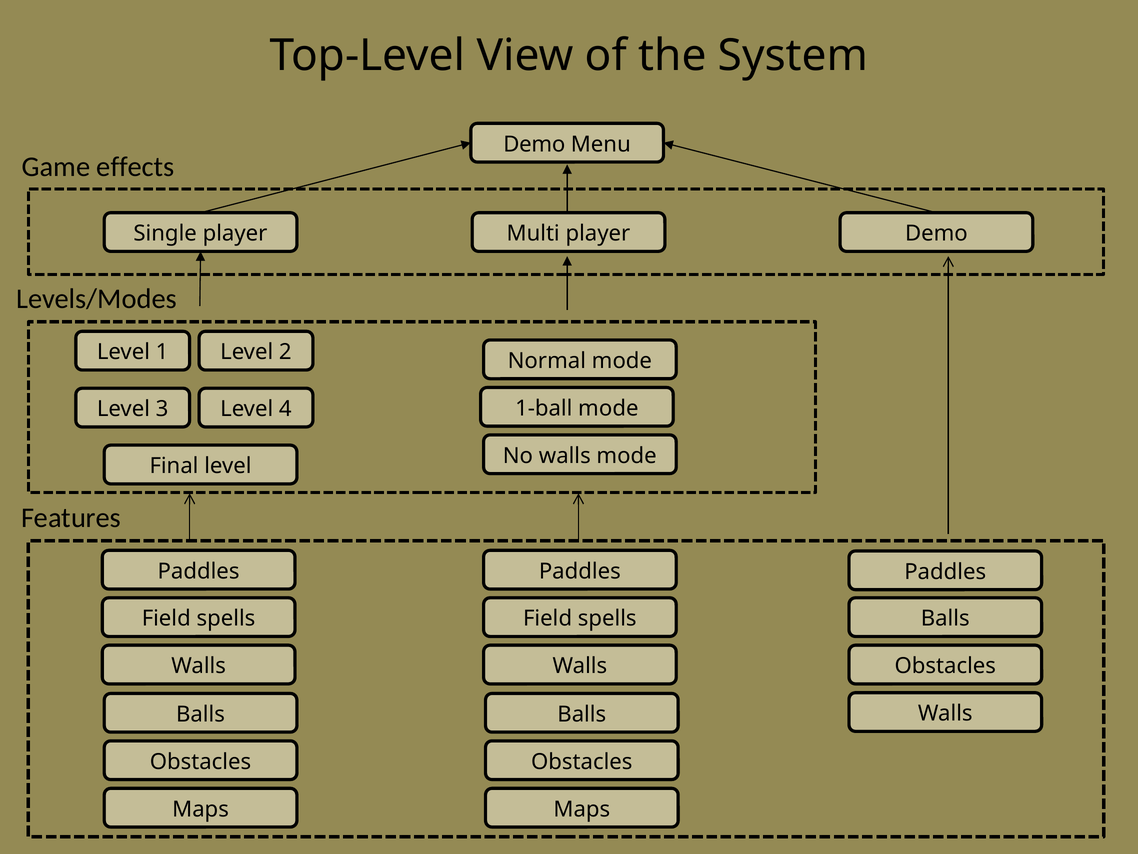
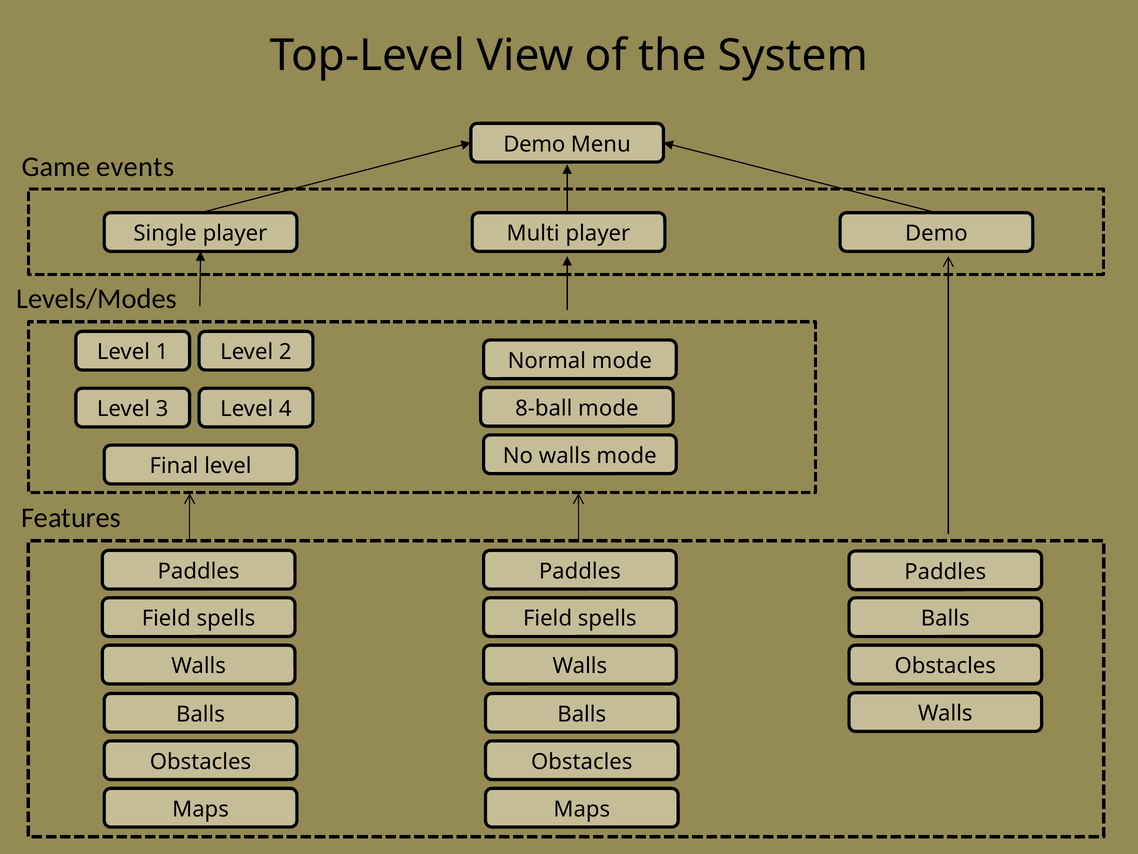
effects: effects -> events (135, 167)
1-ball: 1-ball -> 8-ball (544, 408)
